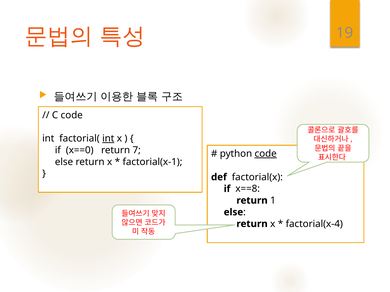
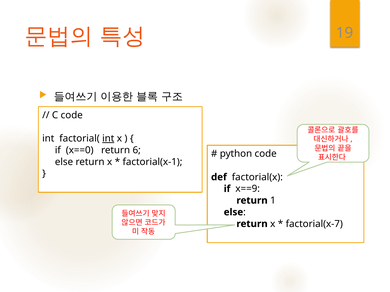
7: 7 -> 6 (137, 150)
code underline: present -> none (266, 154)
x==8: x==8 -> x==9 (248, 189)
factorial(x-4: factorial(x-4 -> factorial(x-7 (314, 224)
